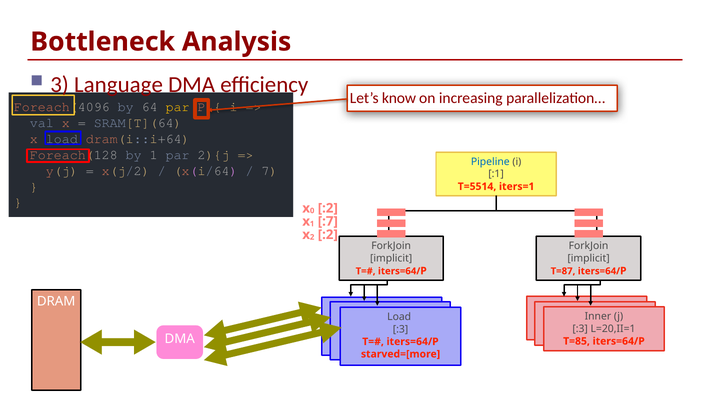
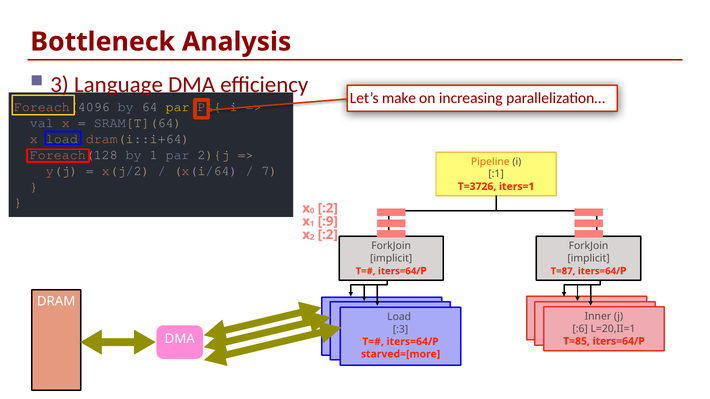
know: know -> make (399, 98)
Pipeline colour: blue -> orange (490, 162)
T=5514: T=5514 -> T=3726 (477, 187)
:7: :7 -> :9 (328, 221)
:3: :3 -> :6 (580, 329)
